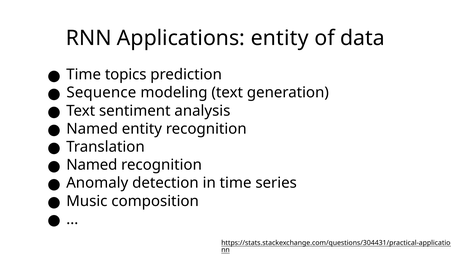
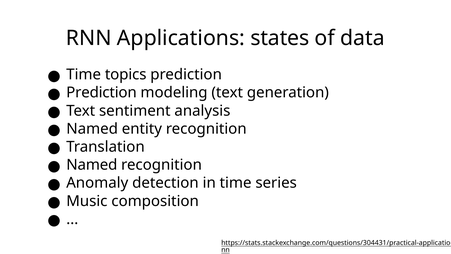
Applications entity: entity -> states (280, 38)
Sequence: Sequence -> Prediction (101, 93)
